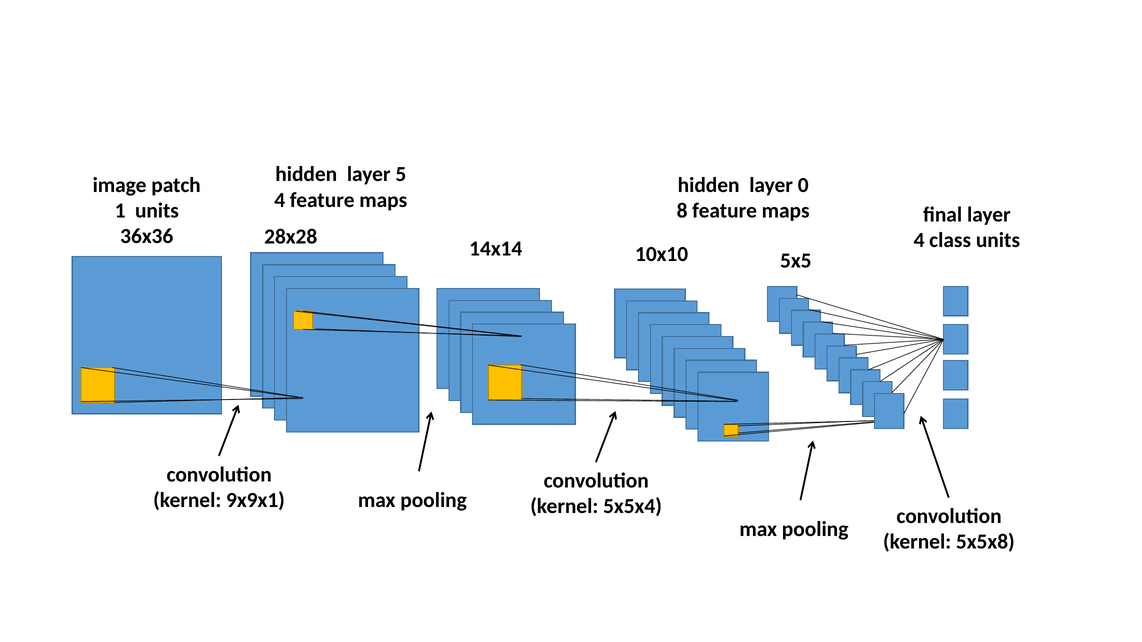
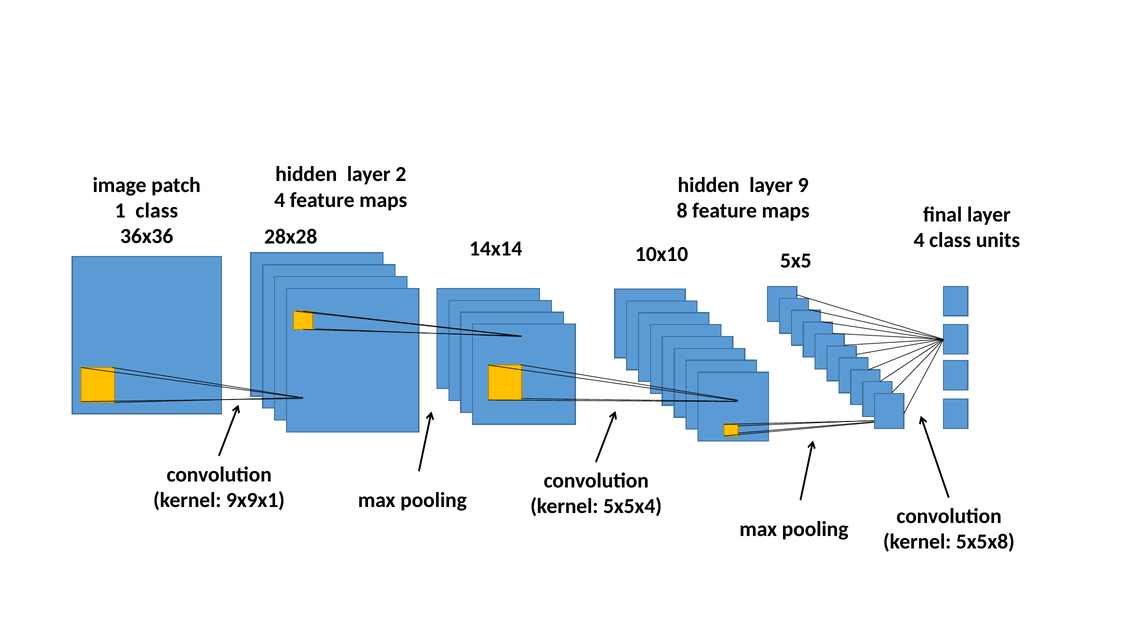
5: 5 -> 2 (401, 174)
0: 0 -> 9 (803, 185)
1 units: units -> class (157, 211)
